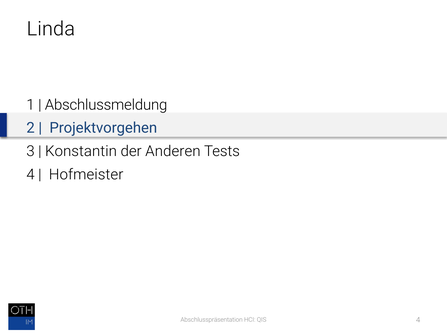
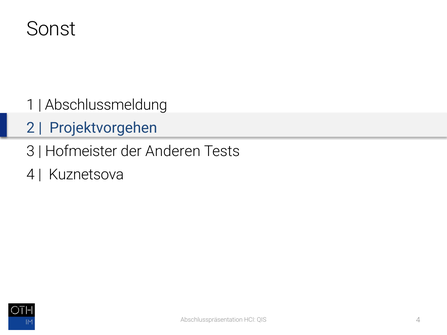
Linda: Linda -> Sonst (51, 29)
Konstantin: Konstantin -> Hofmeister (81, 151)
Hofmeister: Hofmeister -> Kuznetsova (86, 175)
